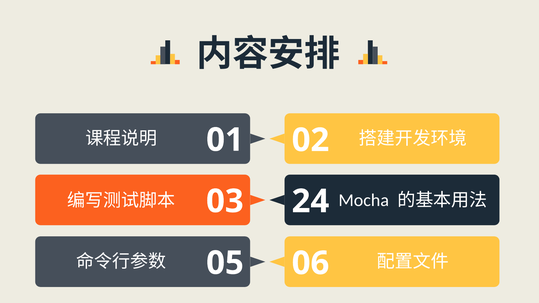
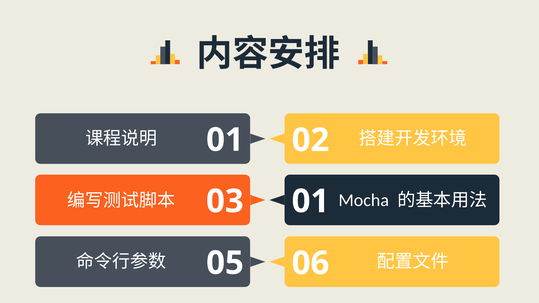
03 24: 24 -> 01 (310, 201)
